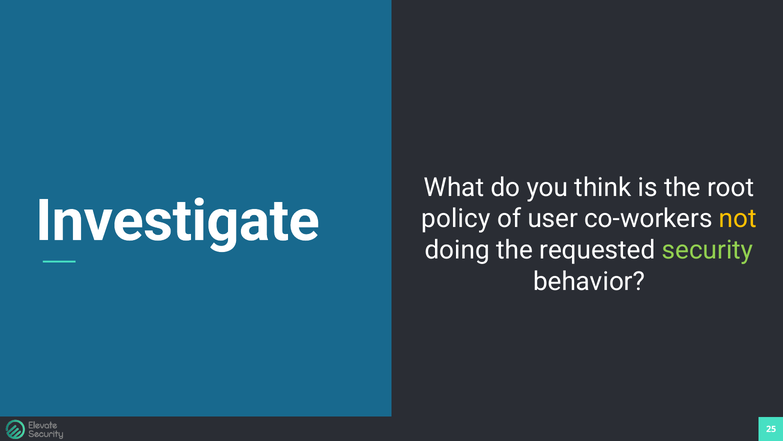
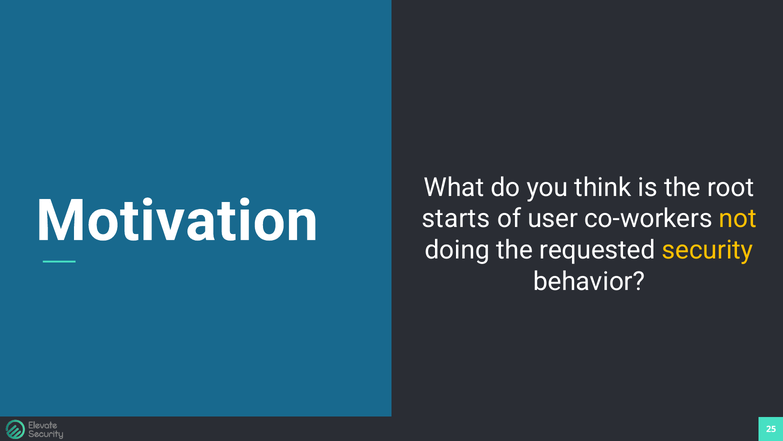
Investigate: Investigate -> Motivation (177, 221)
policy: policy -> starts (456, 218)
security colour: light green -> yellow (708, 250)
